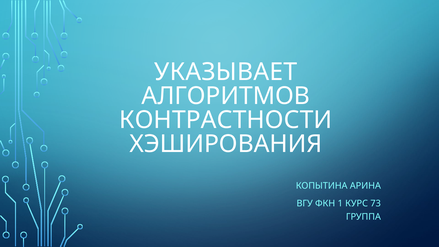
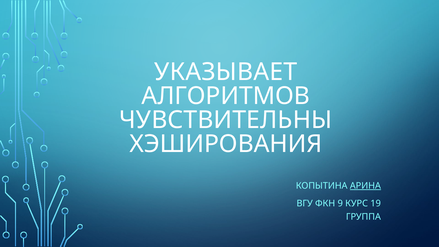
КОНТРАСТНОСТИ: КОНТРАСТНОСТИ -> ЧУВСТВИТЕЛЬНЫ (226, 120)
АРИНА underline: none -> present (365, 186)
1: 1 -> 9 (340, 203)
73: 73 -> 19 (376, 203)
